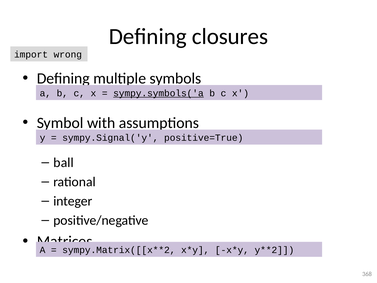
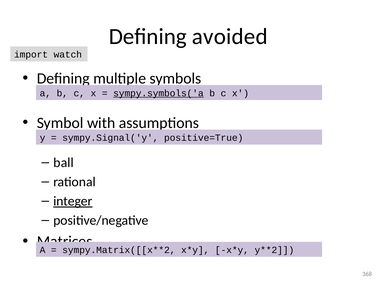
closures: closures -> avoided (230, 36)
wrong: wrong -> watch (68, 55)
integer underline: none -> present (73, 201)
